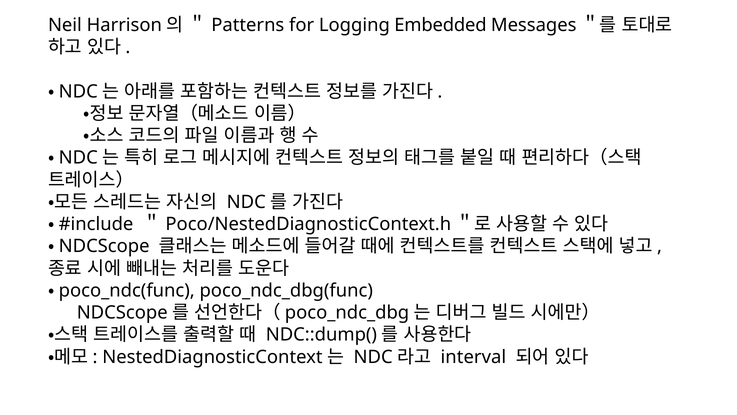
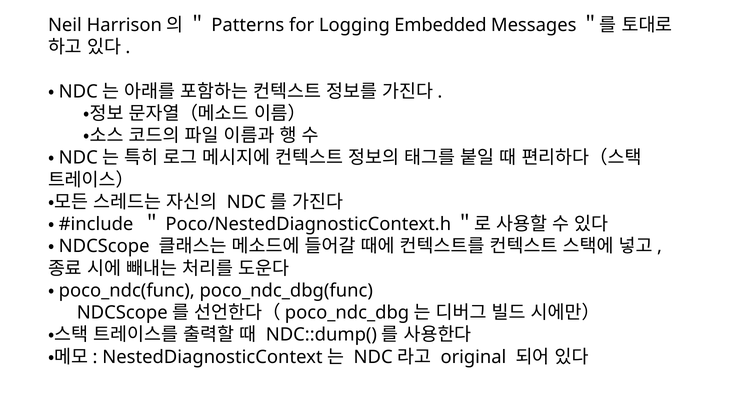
interval: interval -> original (473, 357)
